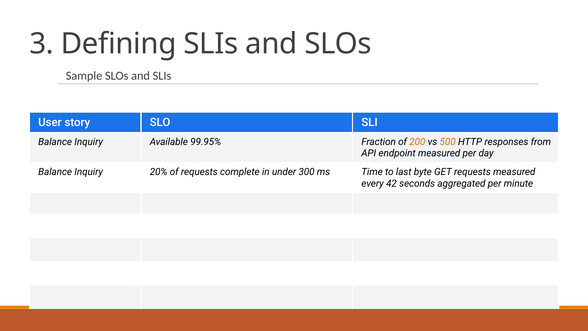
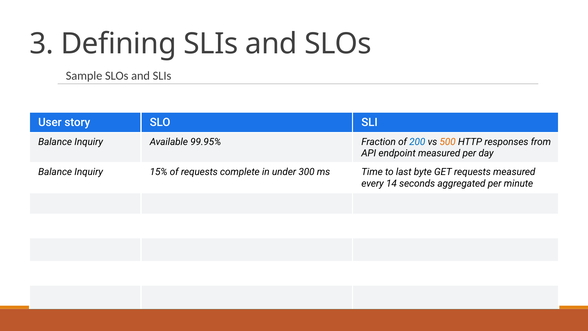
200 colour: orange -> blue (417, 142)
20%: 20% -> 15% (159, 172)
42: 42 -> 14 (391, 183)
